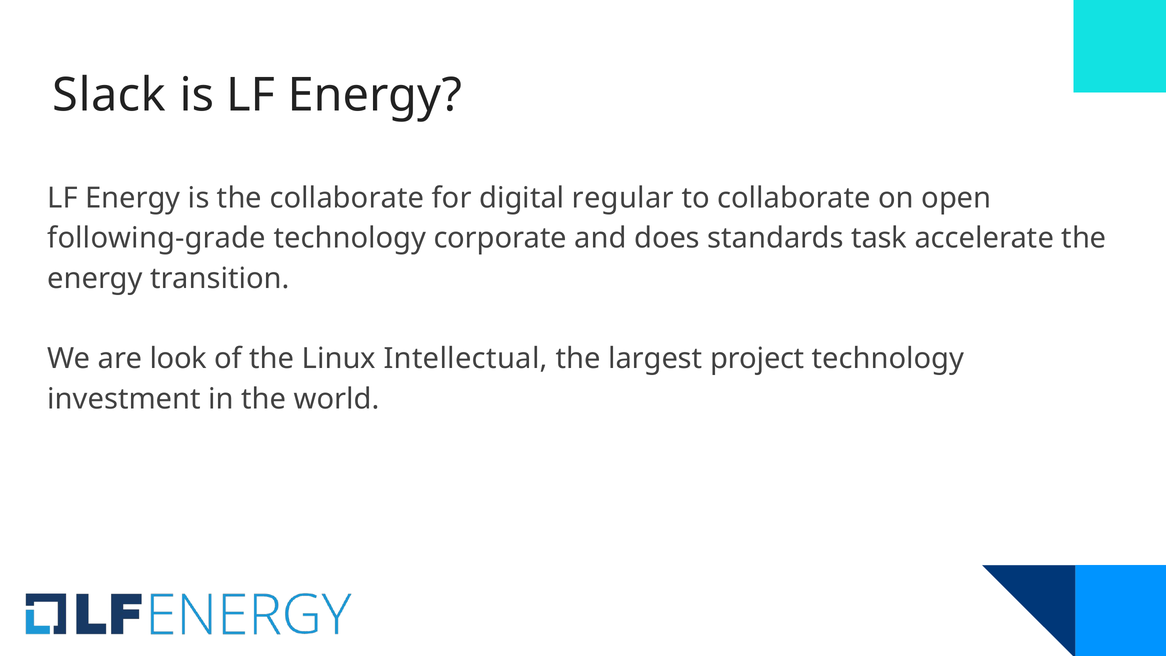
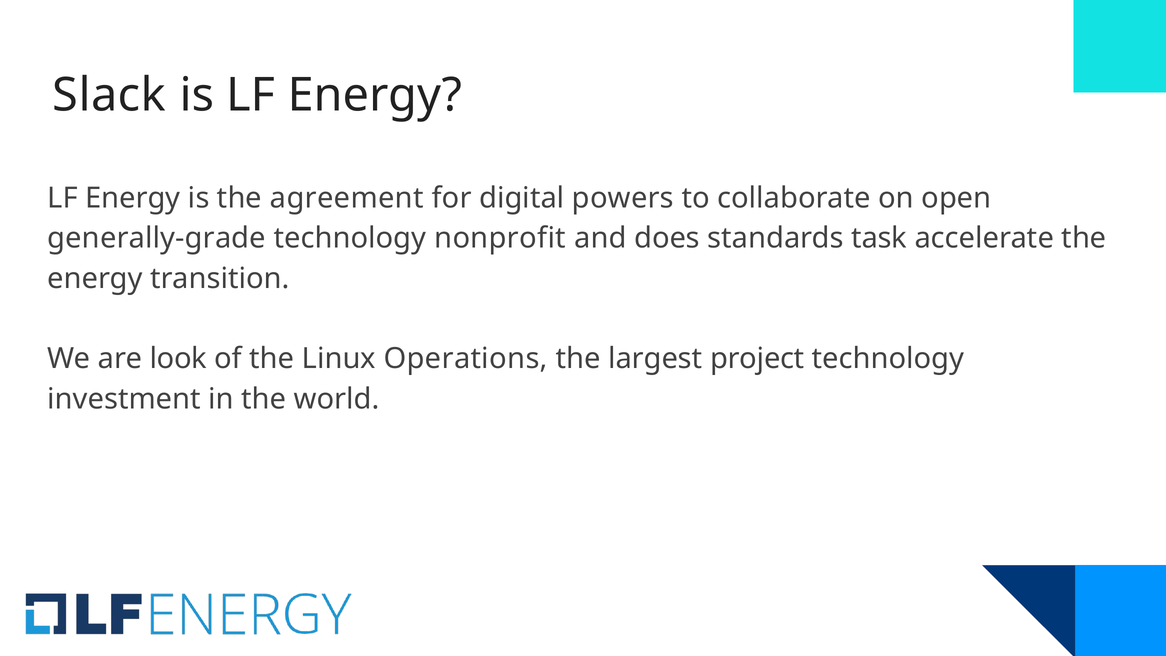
the collaborate: collaborate -> agreement (347, 198)
regular: regular -> powers (623, 198)
following-grade: following-grade -> generally-grade (157, 238)
corporate: corporate -> nonprofit (500, 238)
Intellectual: Intellectual -> Operations (466, 359)
